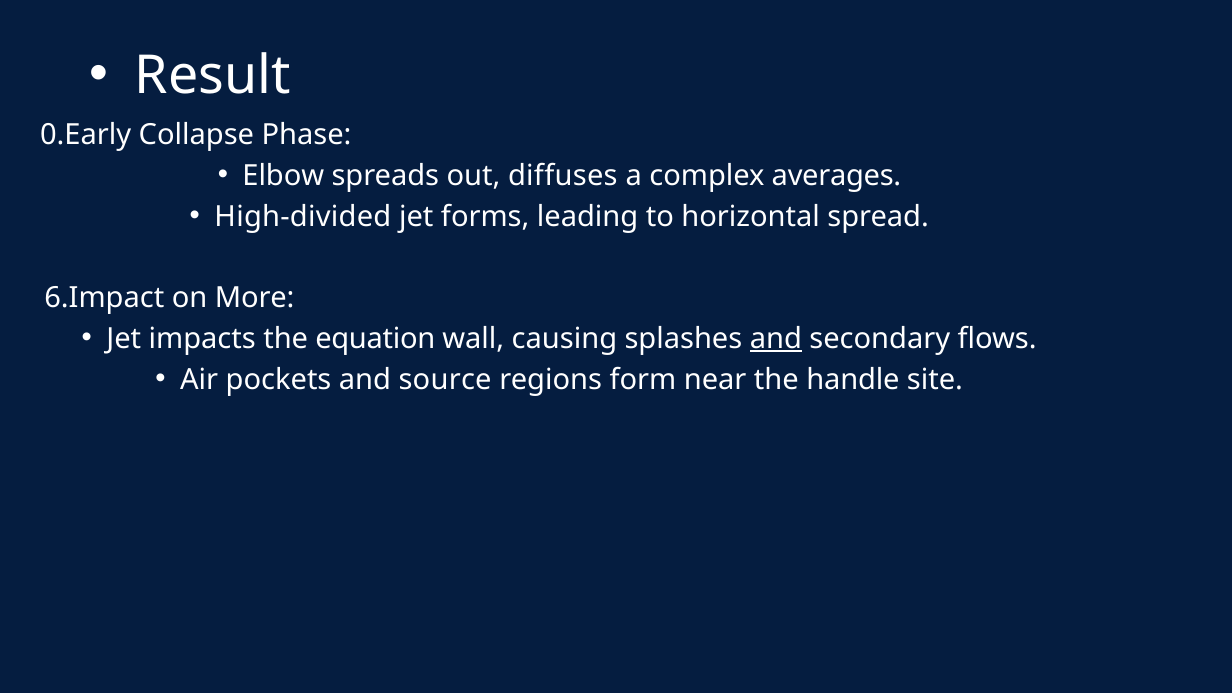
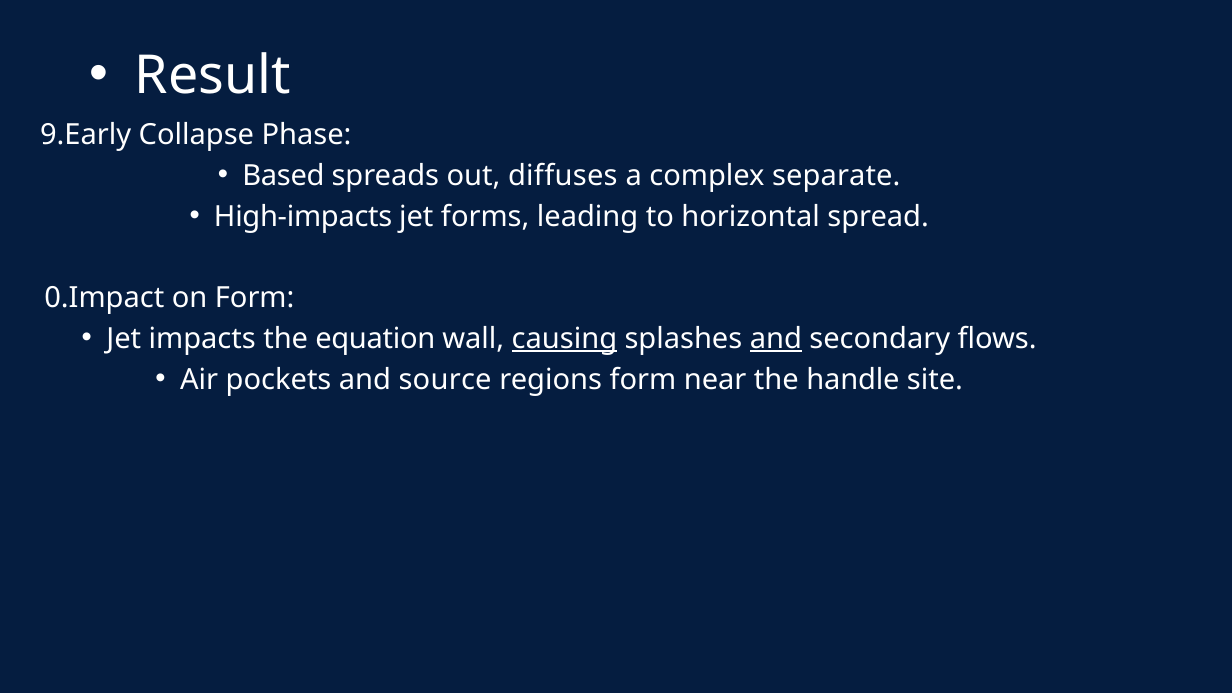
0.Early: 0.Early -> 9.Early (86, 135)
Elbow: Elbow -> Based (283, 176)
averages: averages -> separate (836, 176)
High-divided: High-divided -> High-impacts (303, 217)
6.Impact: 6.Impact -> 0.Impact (104, 298)
on More: More -> Form (255, 298)
causing underline: none -> present (564, 339)
